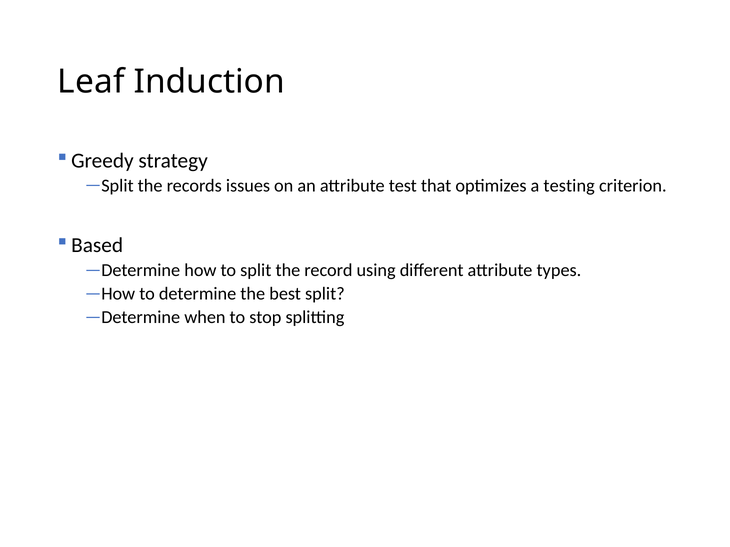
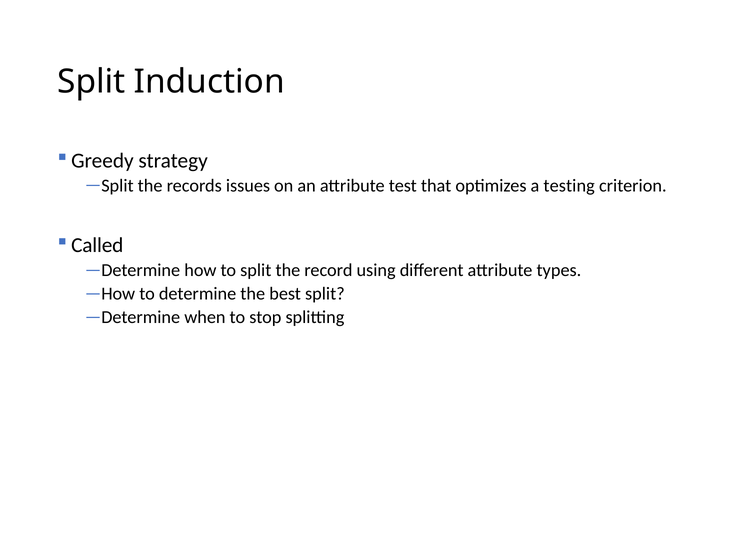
Leaf: Leaf -> Split (91, 82)
Based: Based -> Called (97, 245)
